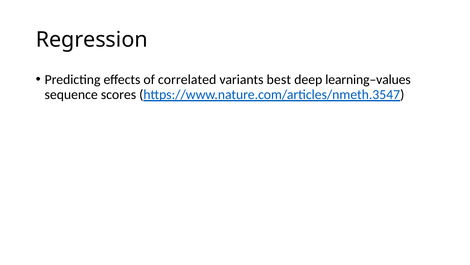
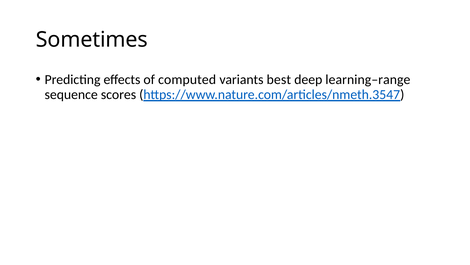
Regression: Regression -> Sometimes (92, 39)
correlated: correlated -> computed (187, 79)
learning–values: learning–values -> learning–range (368, 79)
